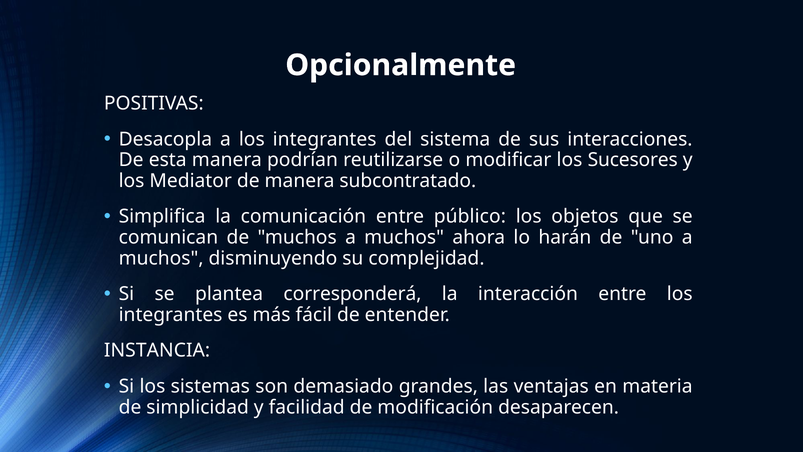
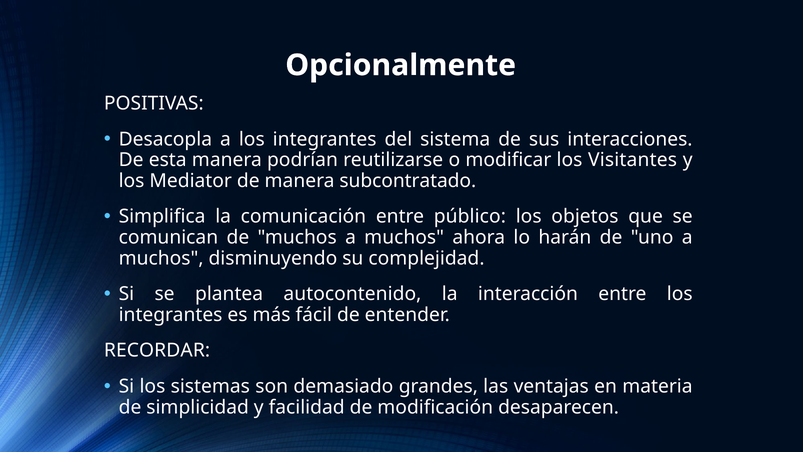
Sucesores: Sucesores -> Visitantes (633, 160)
corresponderá: corresponderá -> autocontenido (352, 294)
INSTANCIA: INSTANCIA -> RECORDAR (157, 350)
